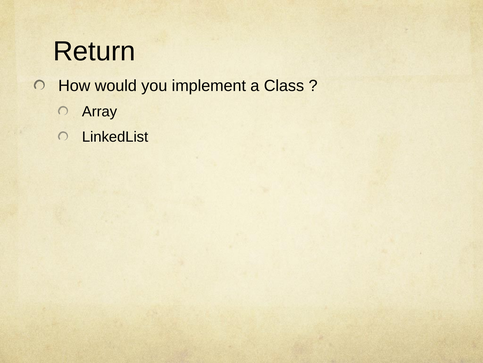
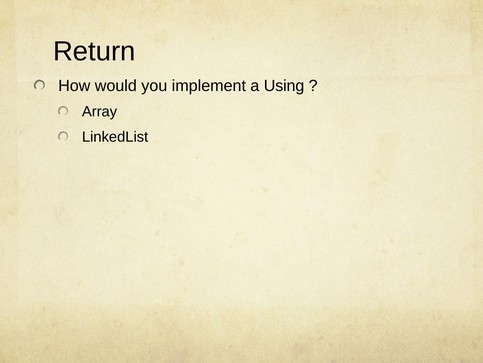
Class: Class -> Using (284, 86)
